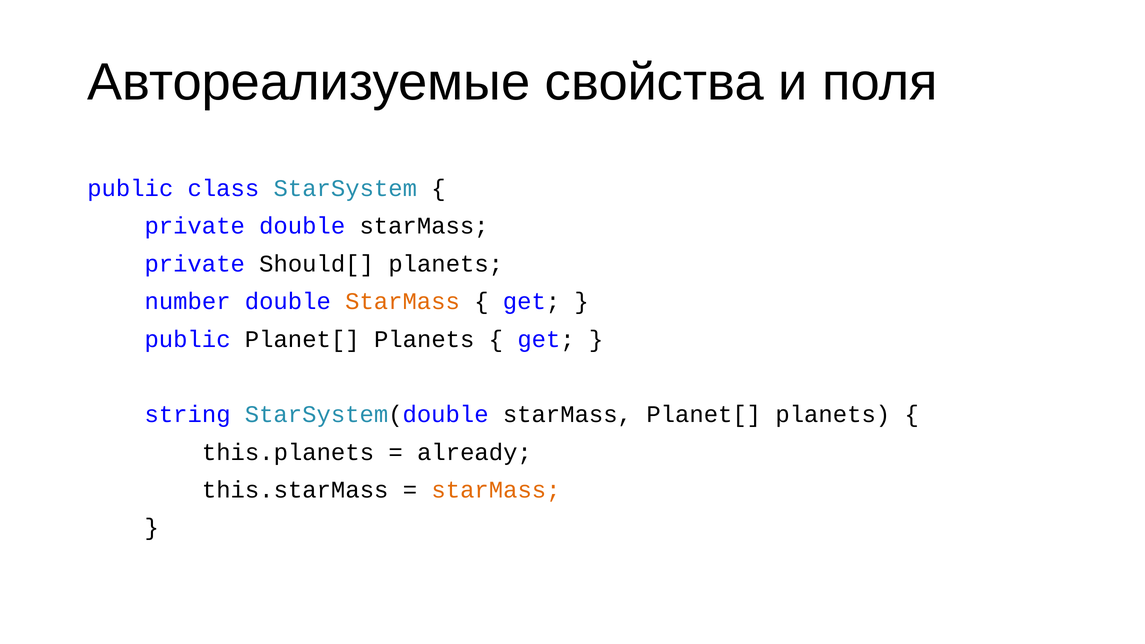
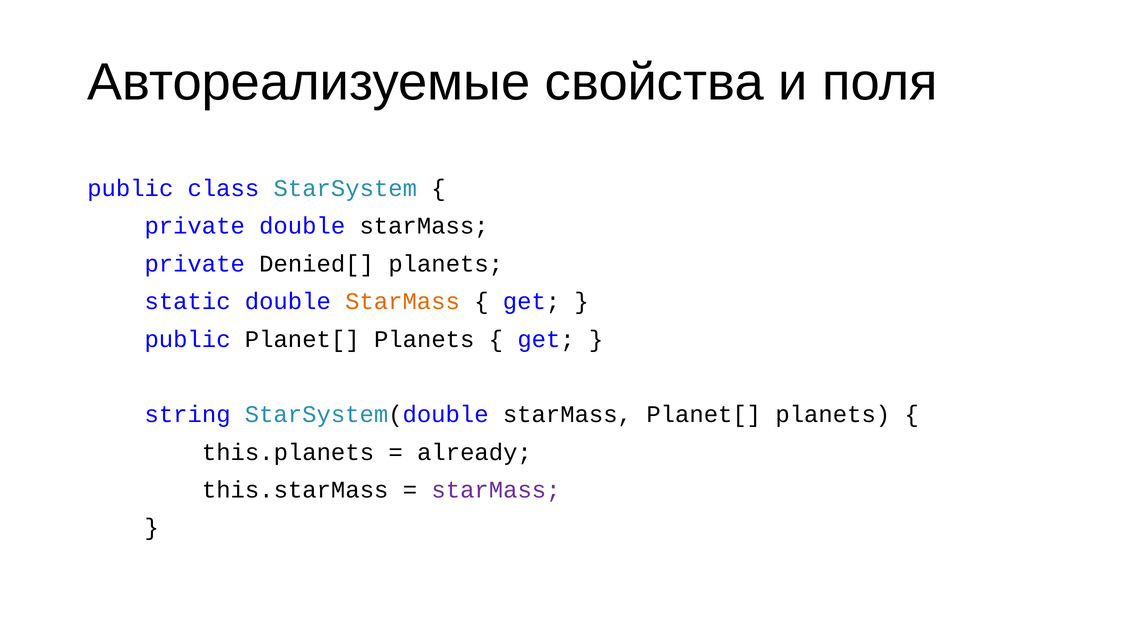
Should[: Should[ -> Denied[ (317, 264)
number: number -> static (188, 301)
starMass colour: orange -> purple (496, 490)
